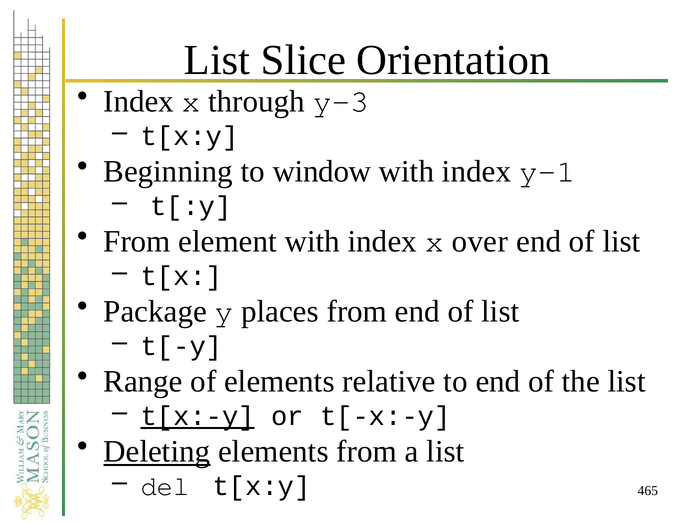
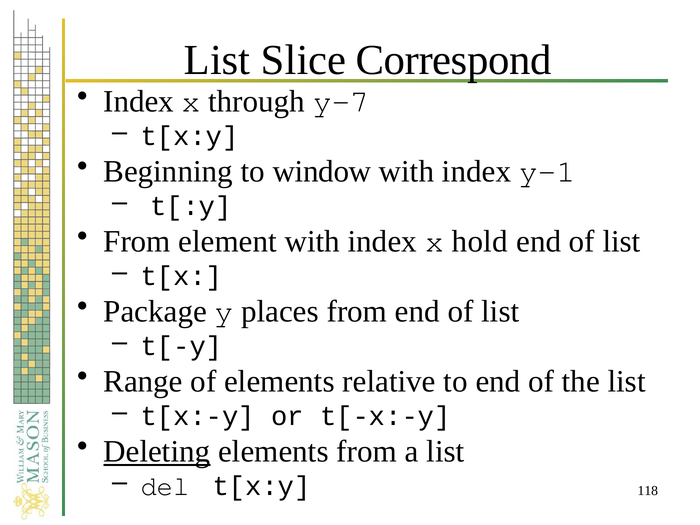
Orientation: Orientation -> Correspond (454, 60)
y-3: y-3 -> y-7 (341, 101)
over: over -> hold (480, 241)
t[x:-y underline: present -> none (198, 416)
465: 465 -> 118 (648, 491)
